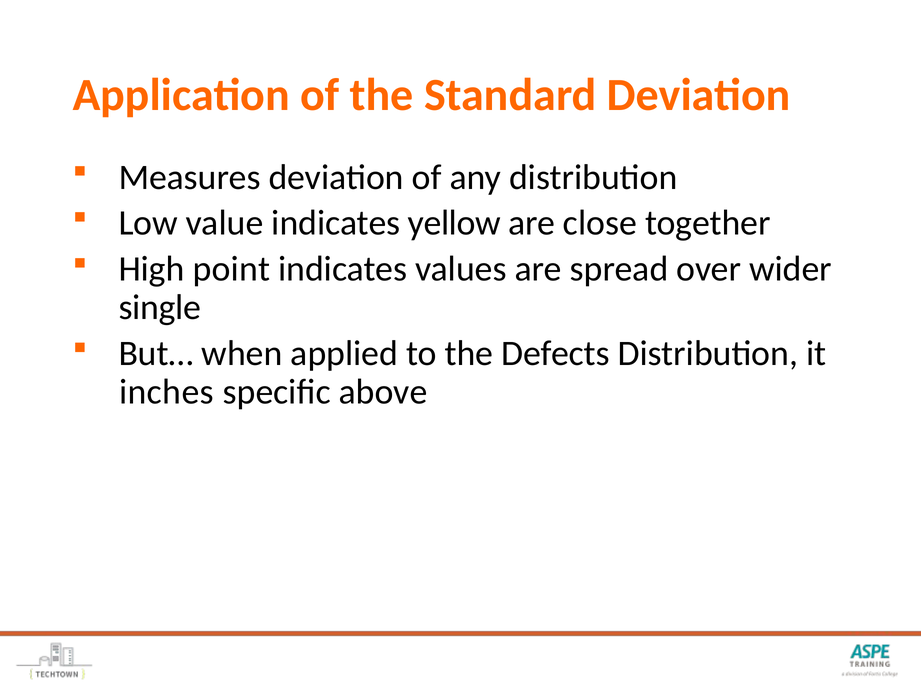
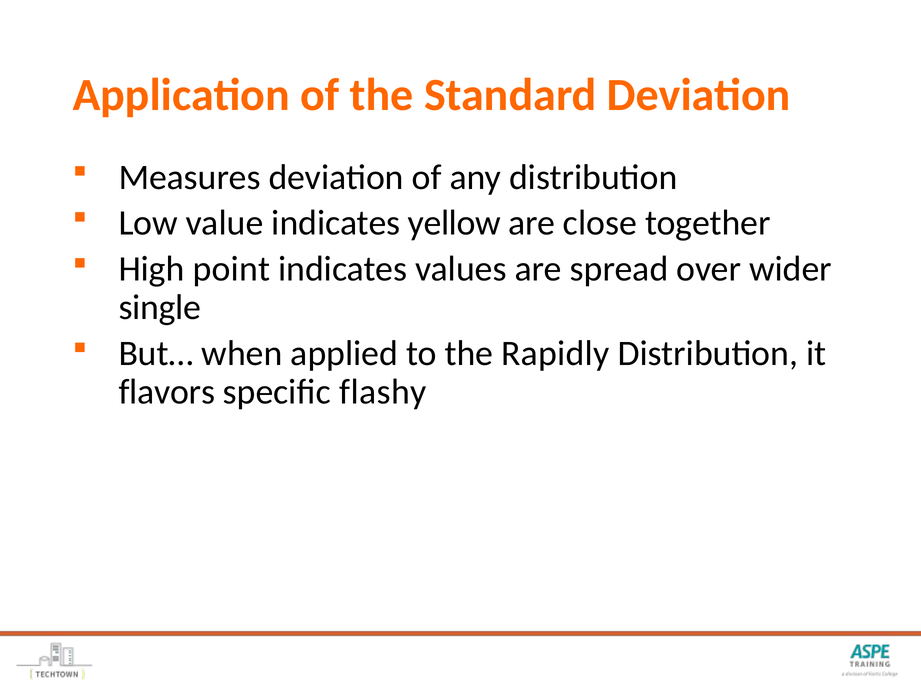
Defects: Defects -> Rapidly (555, 353)
inches: inches -> flavors (167, 392)
above: above -> flashy (383, 392)
